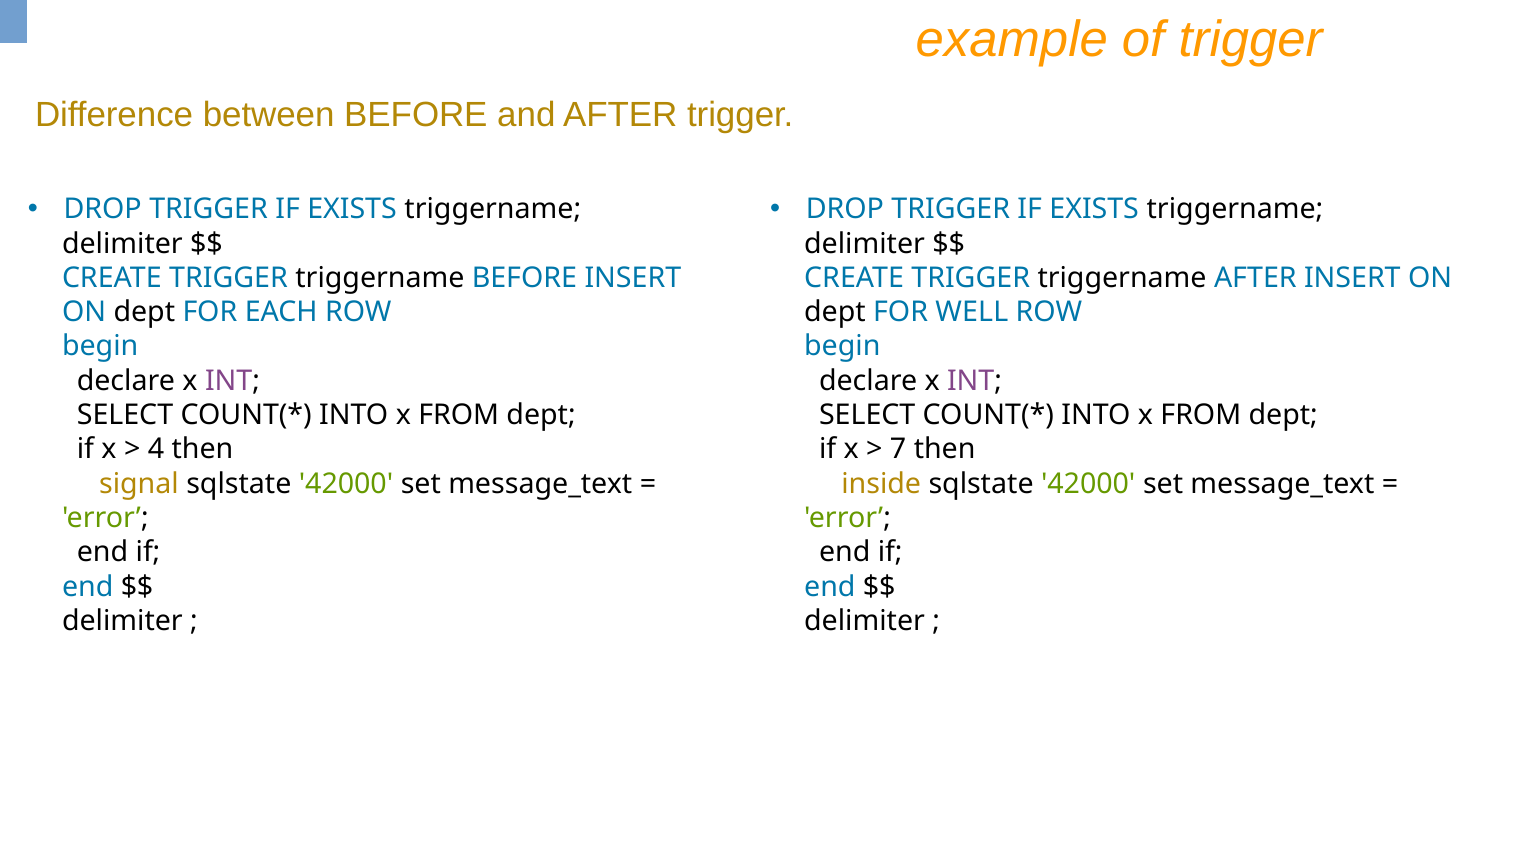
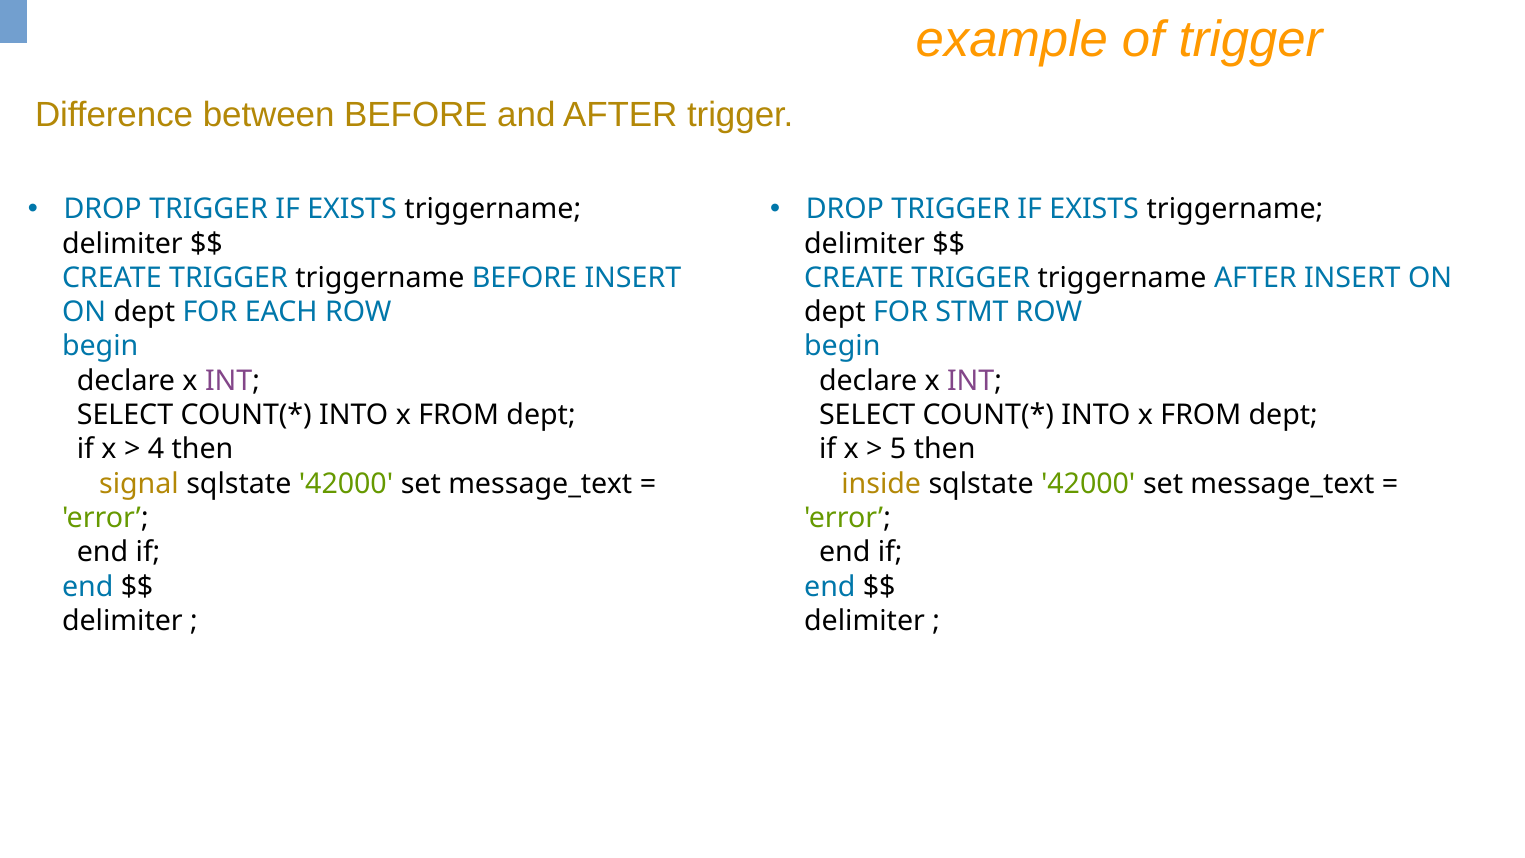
WELL: WELL -> STMT (972, 312)
7: 7 -> 5 (898, 449)
